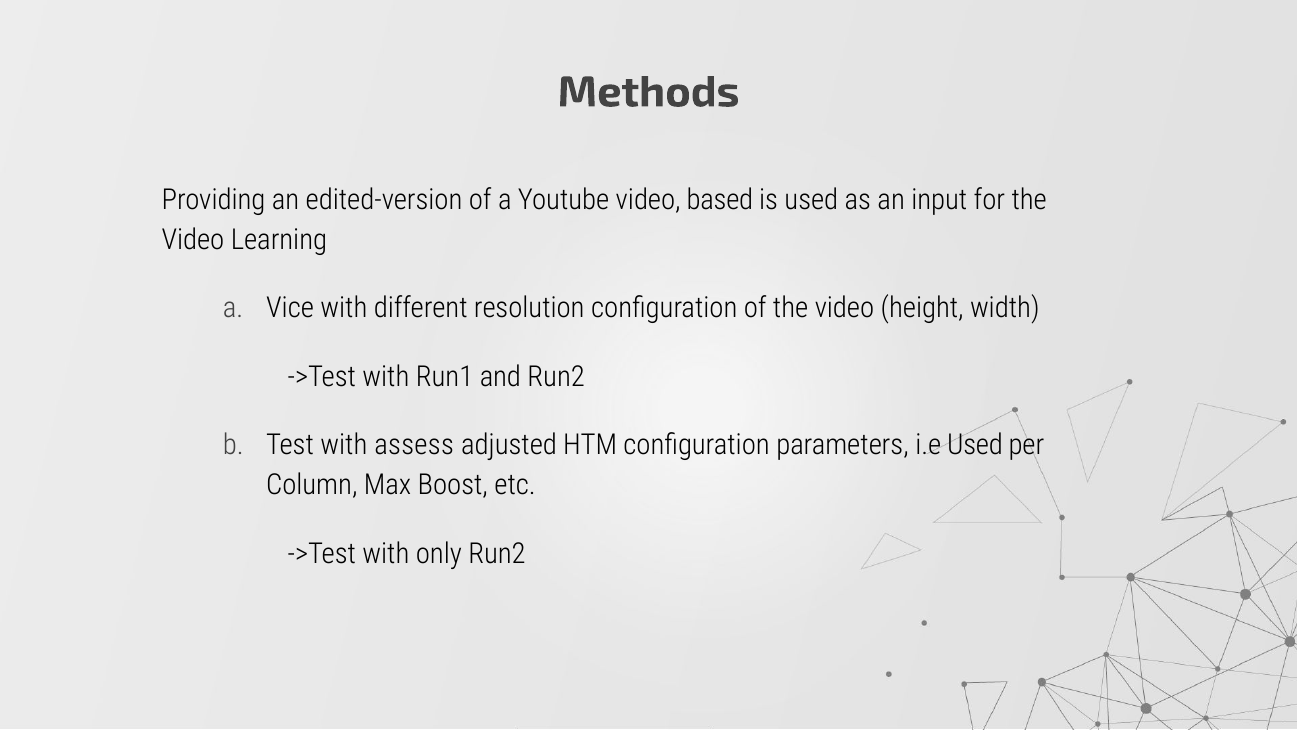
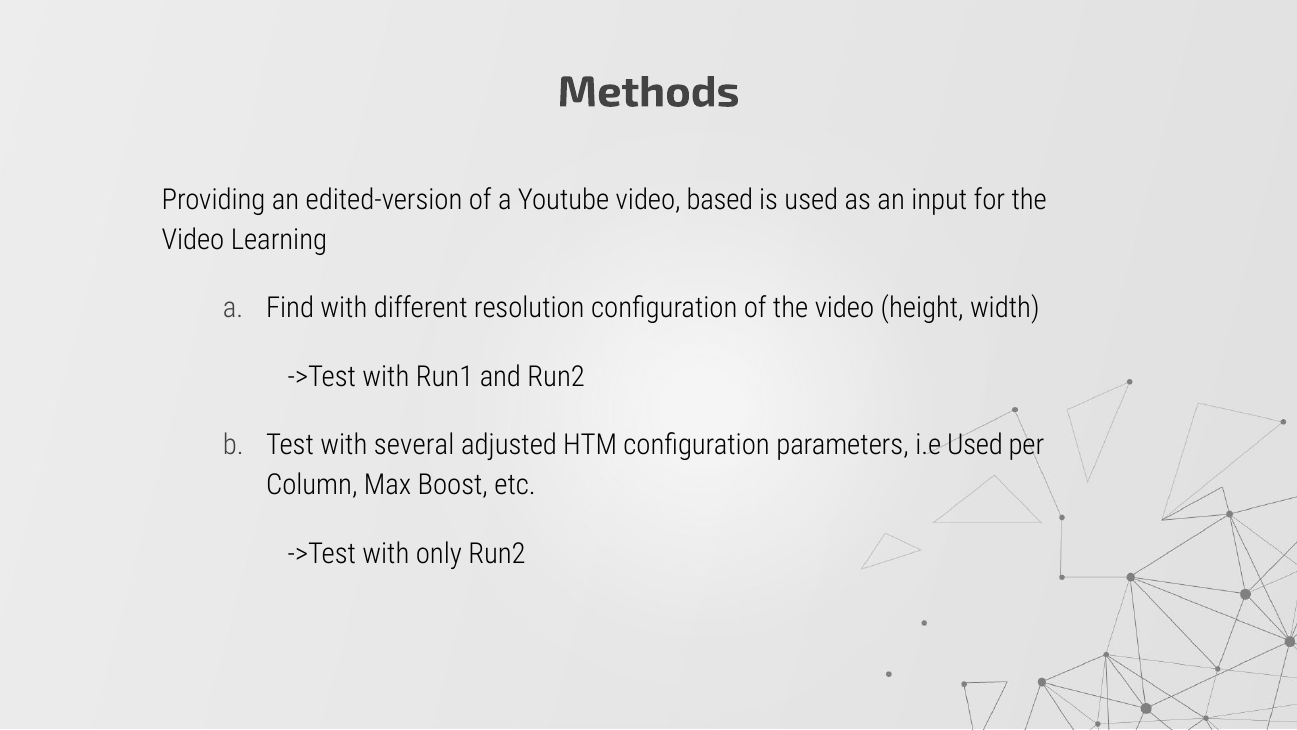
Vice: Vice -> Find (290, 308)
assess: assess -> several (414, 445)
